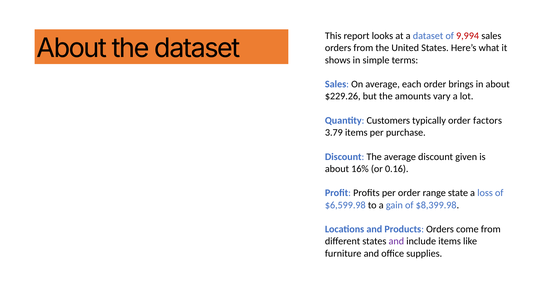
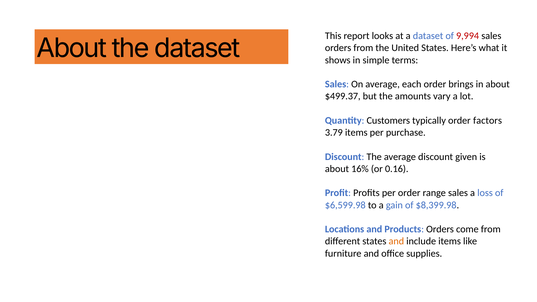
$229.26: $229.26 -> $499.37 (343, 96)
range state: state -> sales (458, 193)
and colour: purple -> orange (396, 241)
